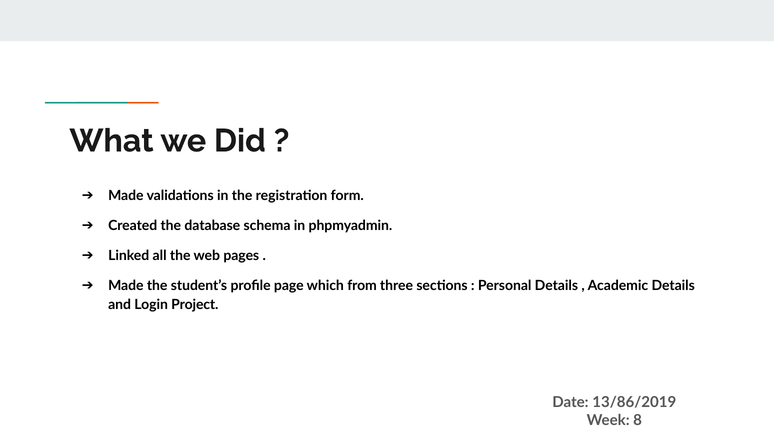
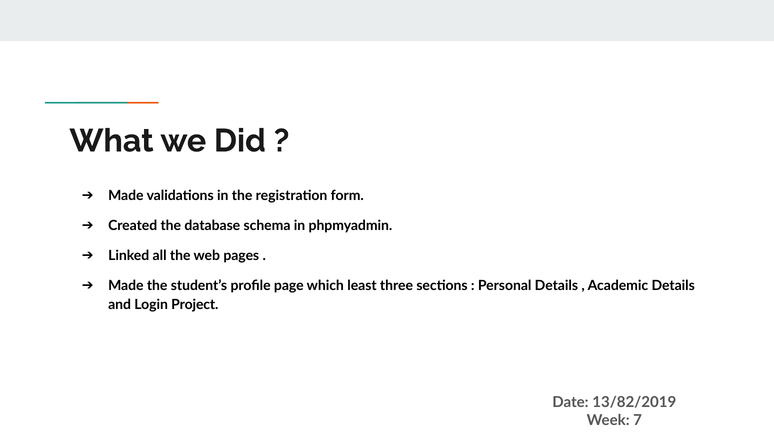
from: from -> least (362, 286)
13/86/2019: 13/86/2019 -> 13/82/2019 (634, 402)
8: 8 -> 7 (638, 420)
